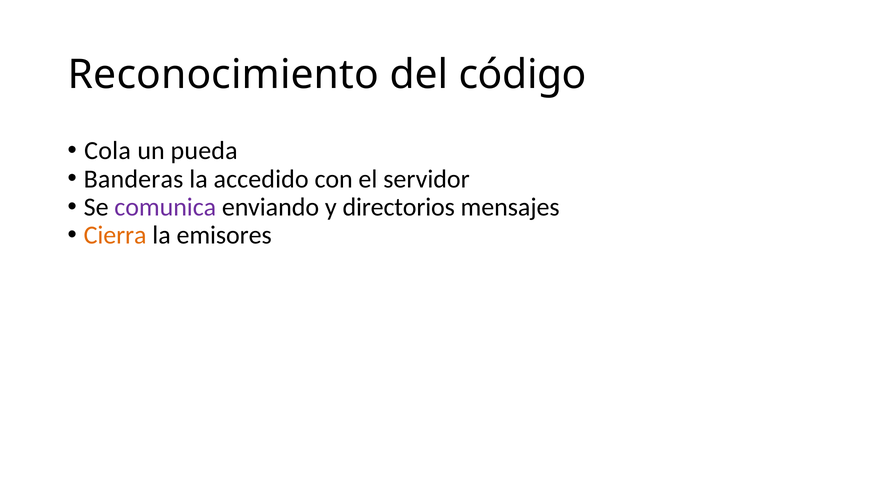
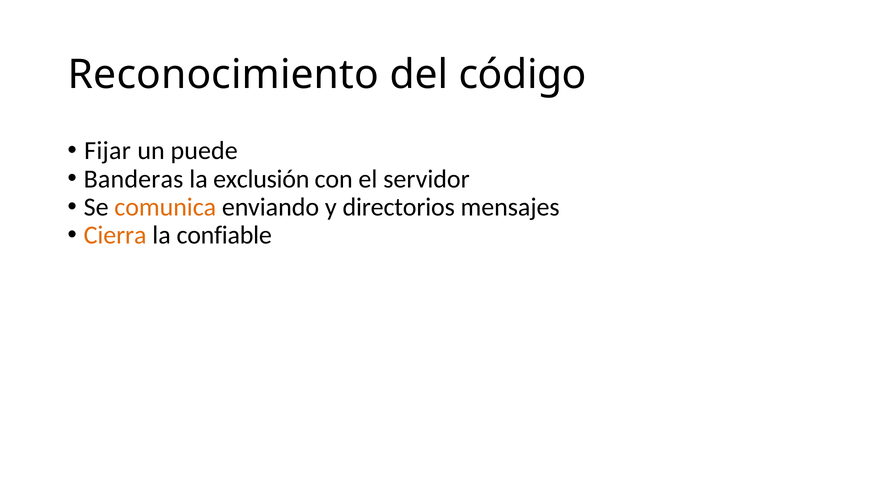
Cola: Cola -> Fijar (108, 151)
pueda: pueda -> puede (204, 151)
accedido: accedido -> exclusión (261, 179)
comunica colour: purple -> orange (165, 207)
emisores: emisores -> confiable (224, 235)
